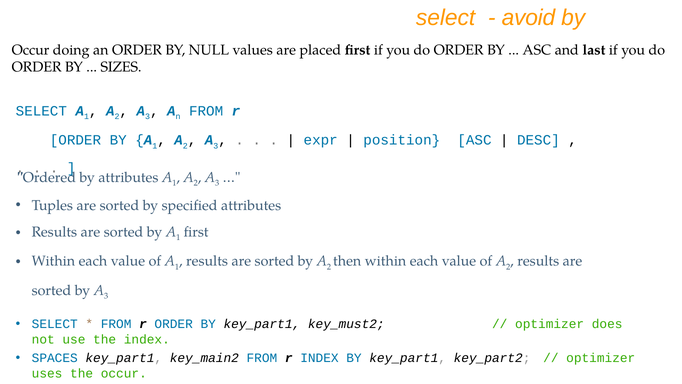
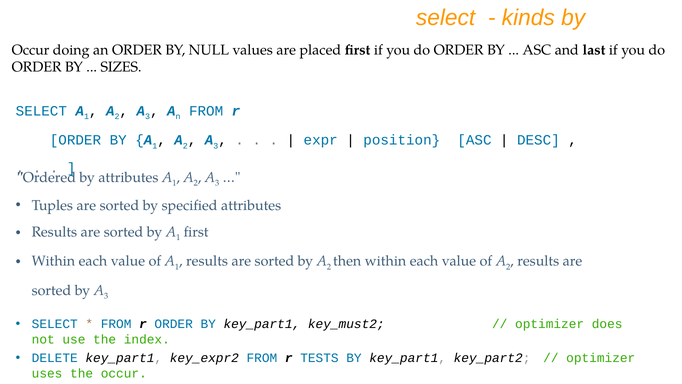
avoid: avoid -> kinds (528, 18)
SPACES: SPACES -> DELETE (55, 358)
key_main2: key_main2 -> key_expr2 (204, 358)
r INDEX: INDEX -> TESTS (319, 358)
